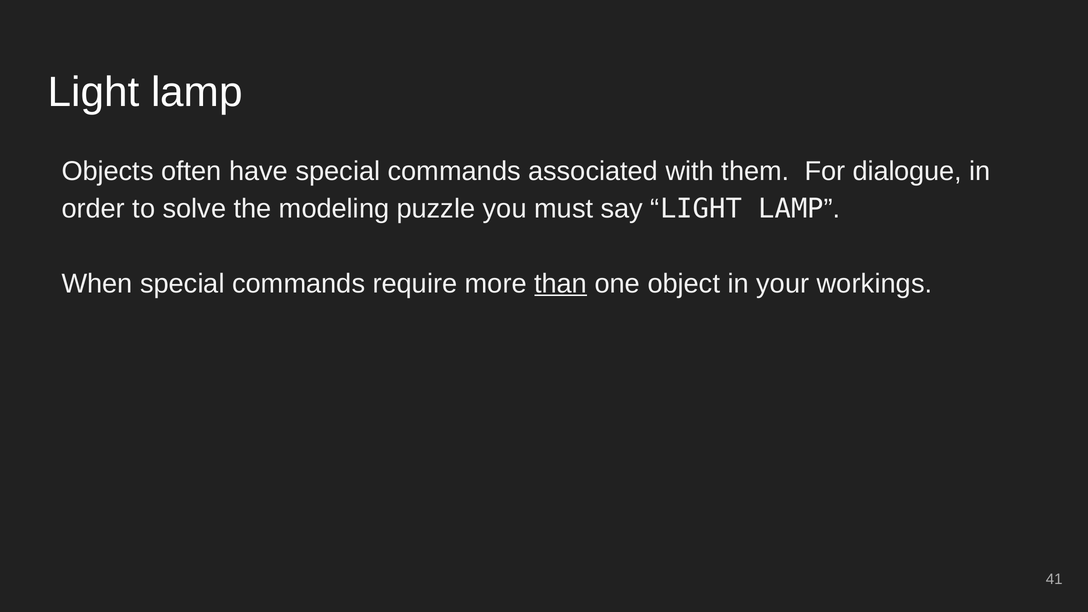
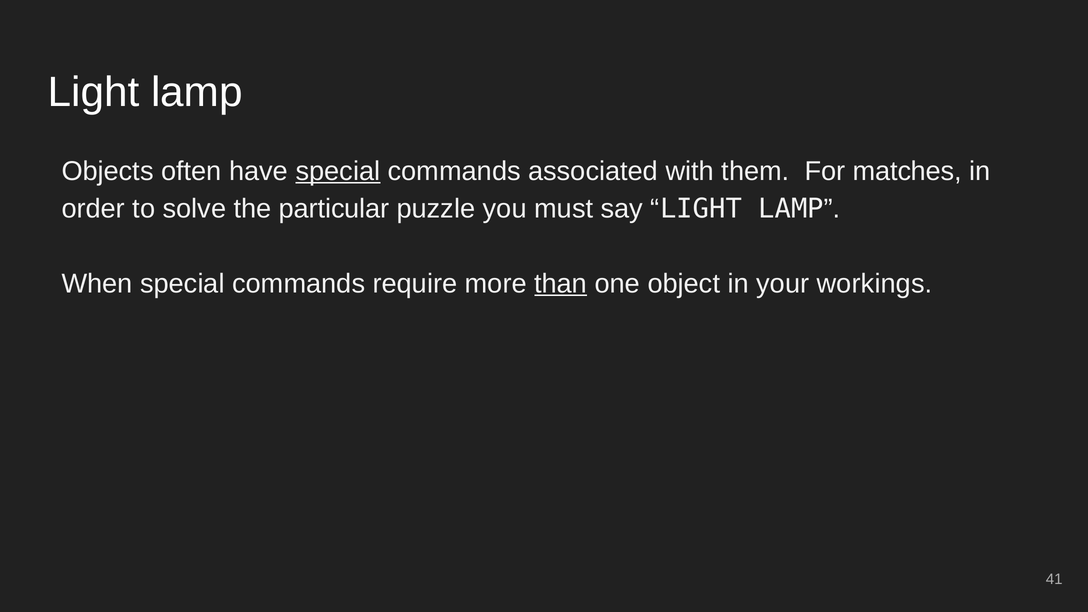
special underline: none -> present (338, 171)
dialogue: dialogue -> matches (907, 171)
modeling: modeling -> particular (334, 209)
